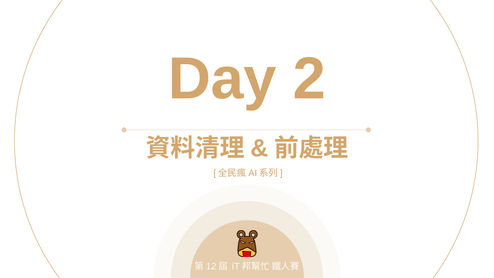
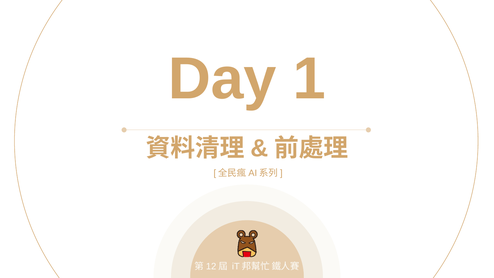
2: 2 -> 1 (309, 79)
